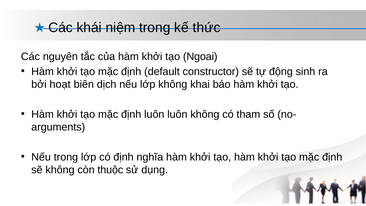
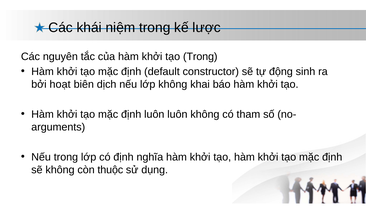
thức: thức -> lược (207, 28)
tạo Ngoai: Ngoai -> Trong (200, 57)
